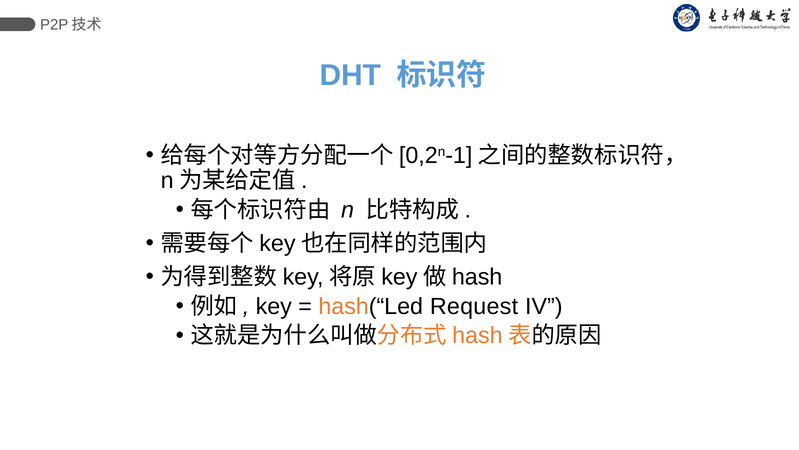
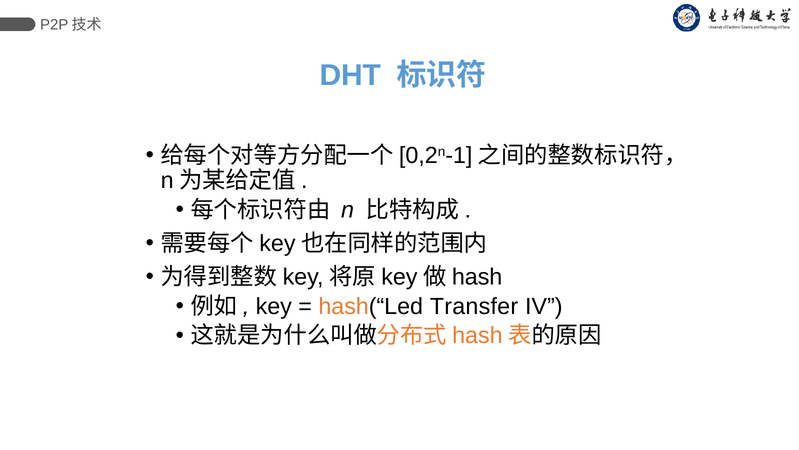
Request: Request -> Transfer (474, 306)
